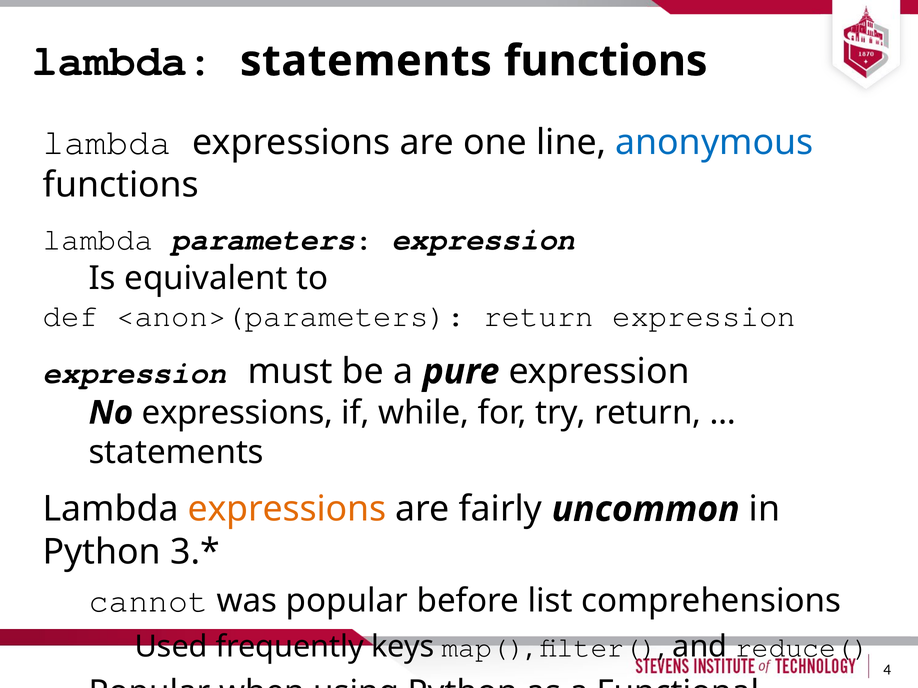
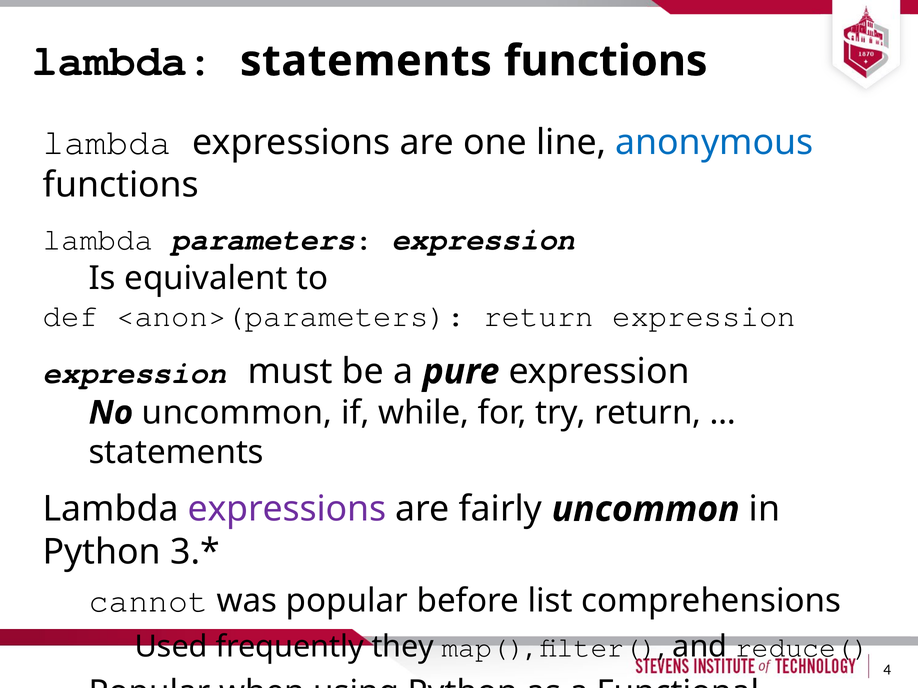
No expressions: expressions -> uncommon (237, 413)
expressions colour: orange -> purple (287, 510)
keys: keys -> they (403, 647)
